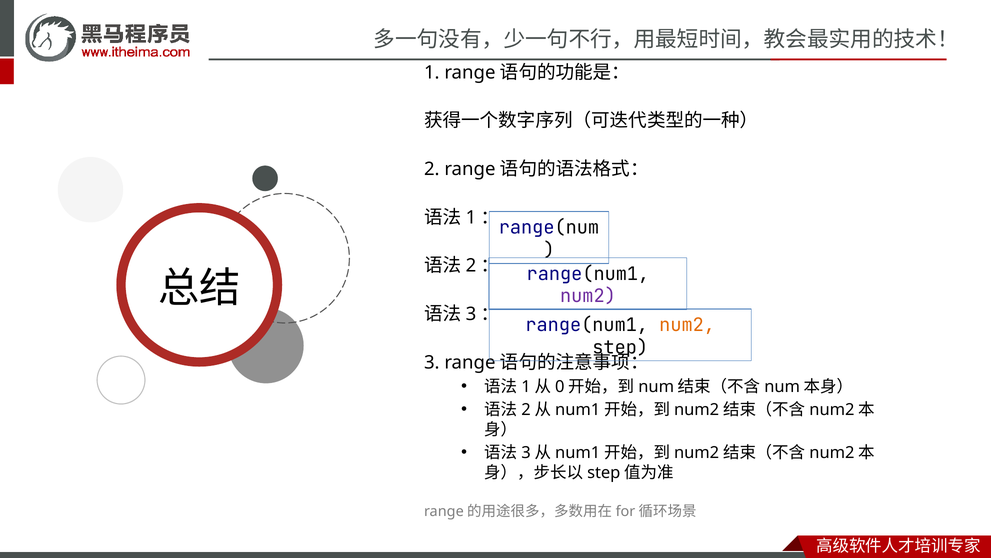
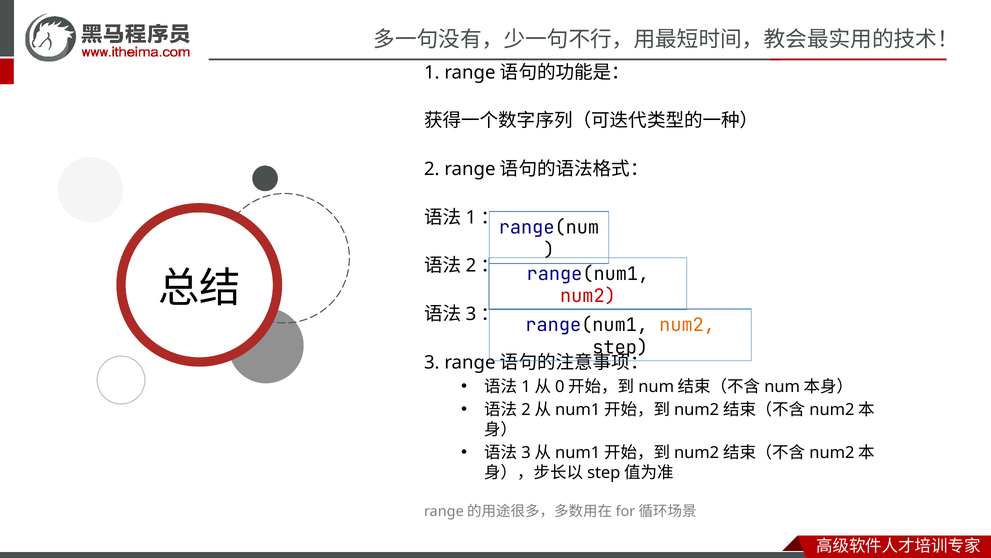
num2 colour: purple -> red (588, 296)
